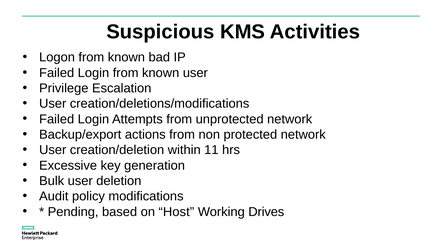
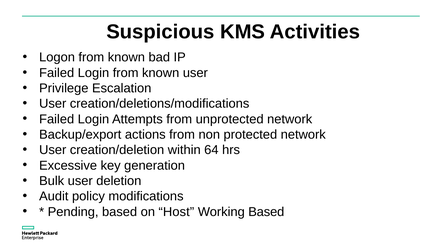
11: 11 -> 64 (211, 150)
Working Drives: Drives -> Based (266, 212)
